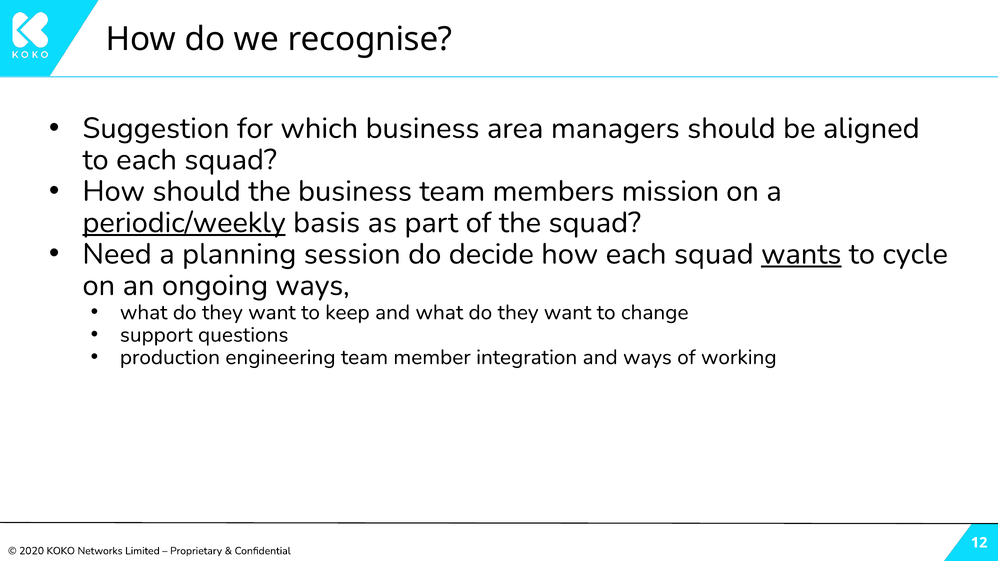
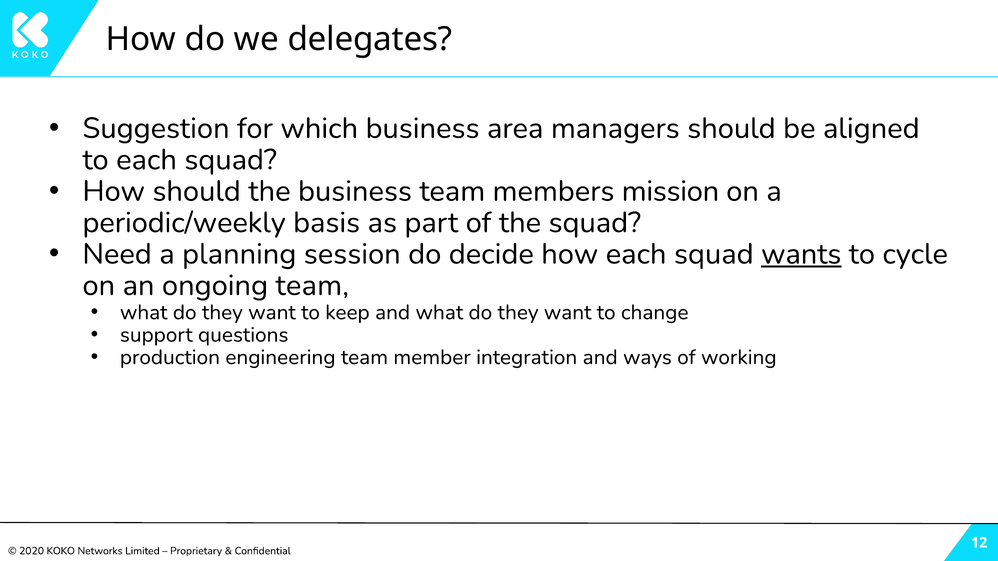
recognise: recognise -> delegates (370, 39)
periodic/weekly underline: present -> none (184, 223)
ongoing ways: ways -> team (312, 286)
